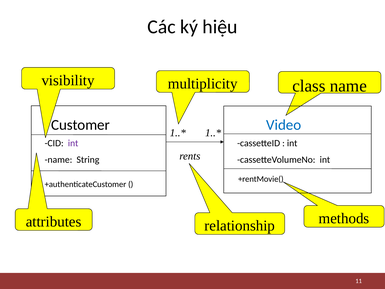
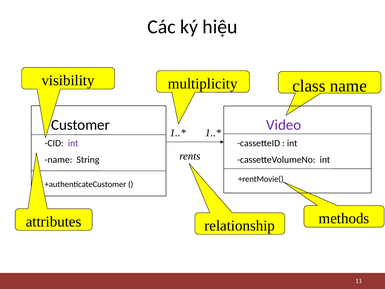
Video colour: blue -> purple (284, 125)
